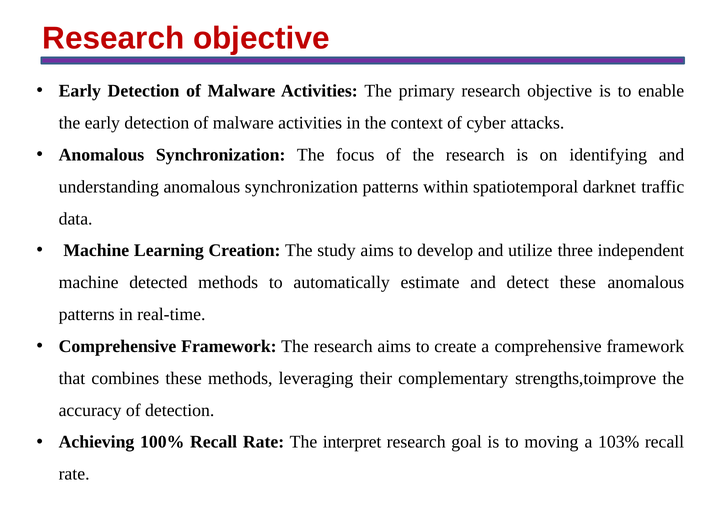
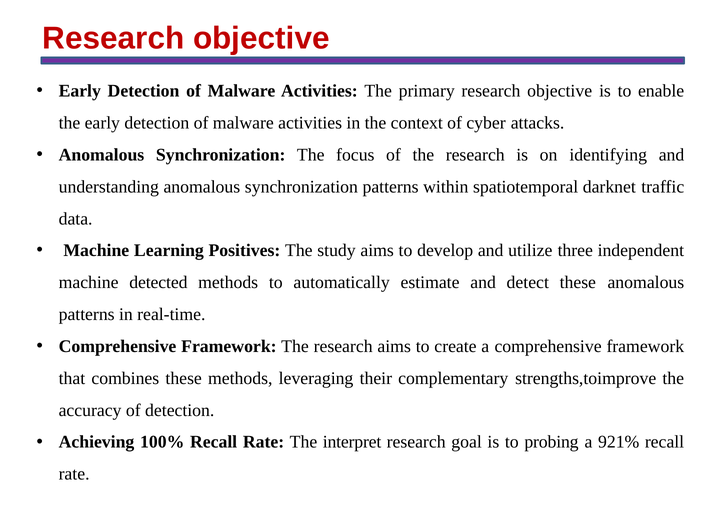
Creation: Creation -> Positives (244, 250)
moving: moving -> probing (551, 442)
103%: 103% -> 921% (619, 442)
